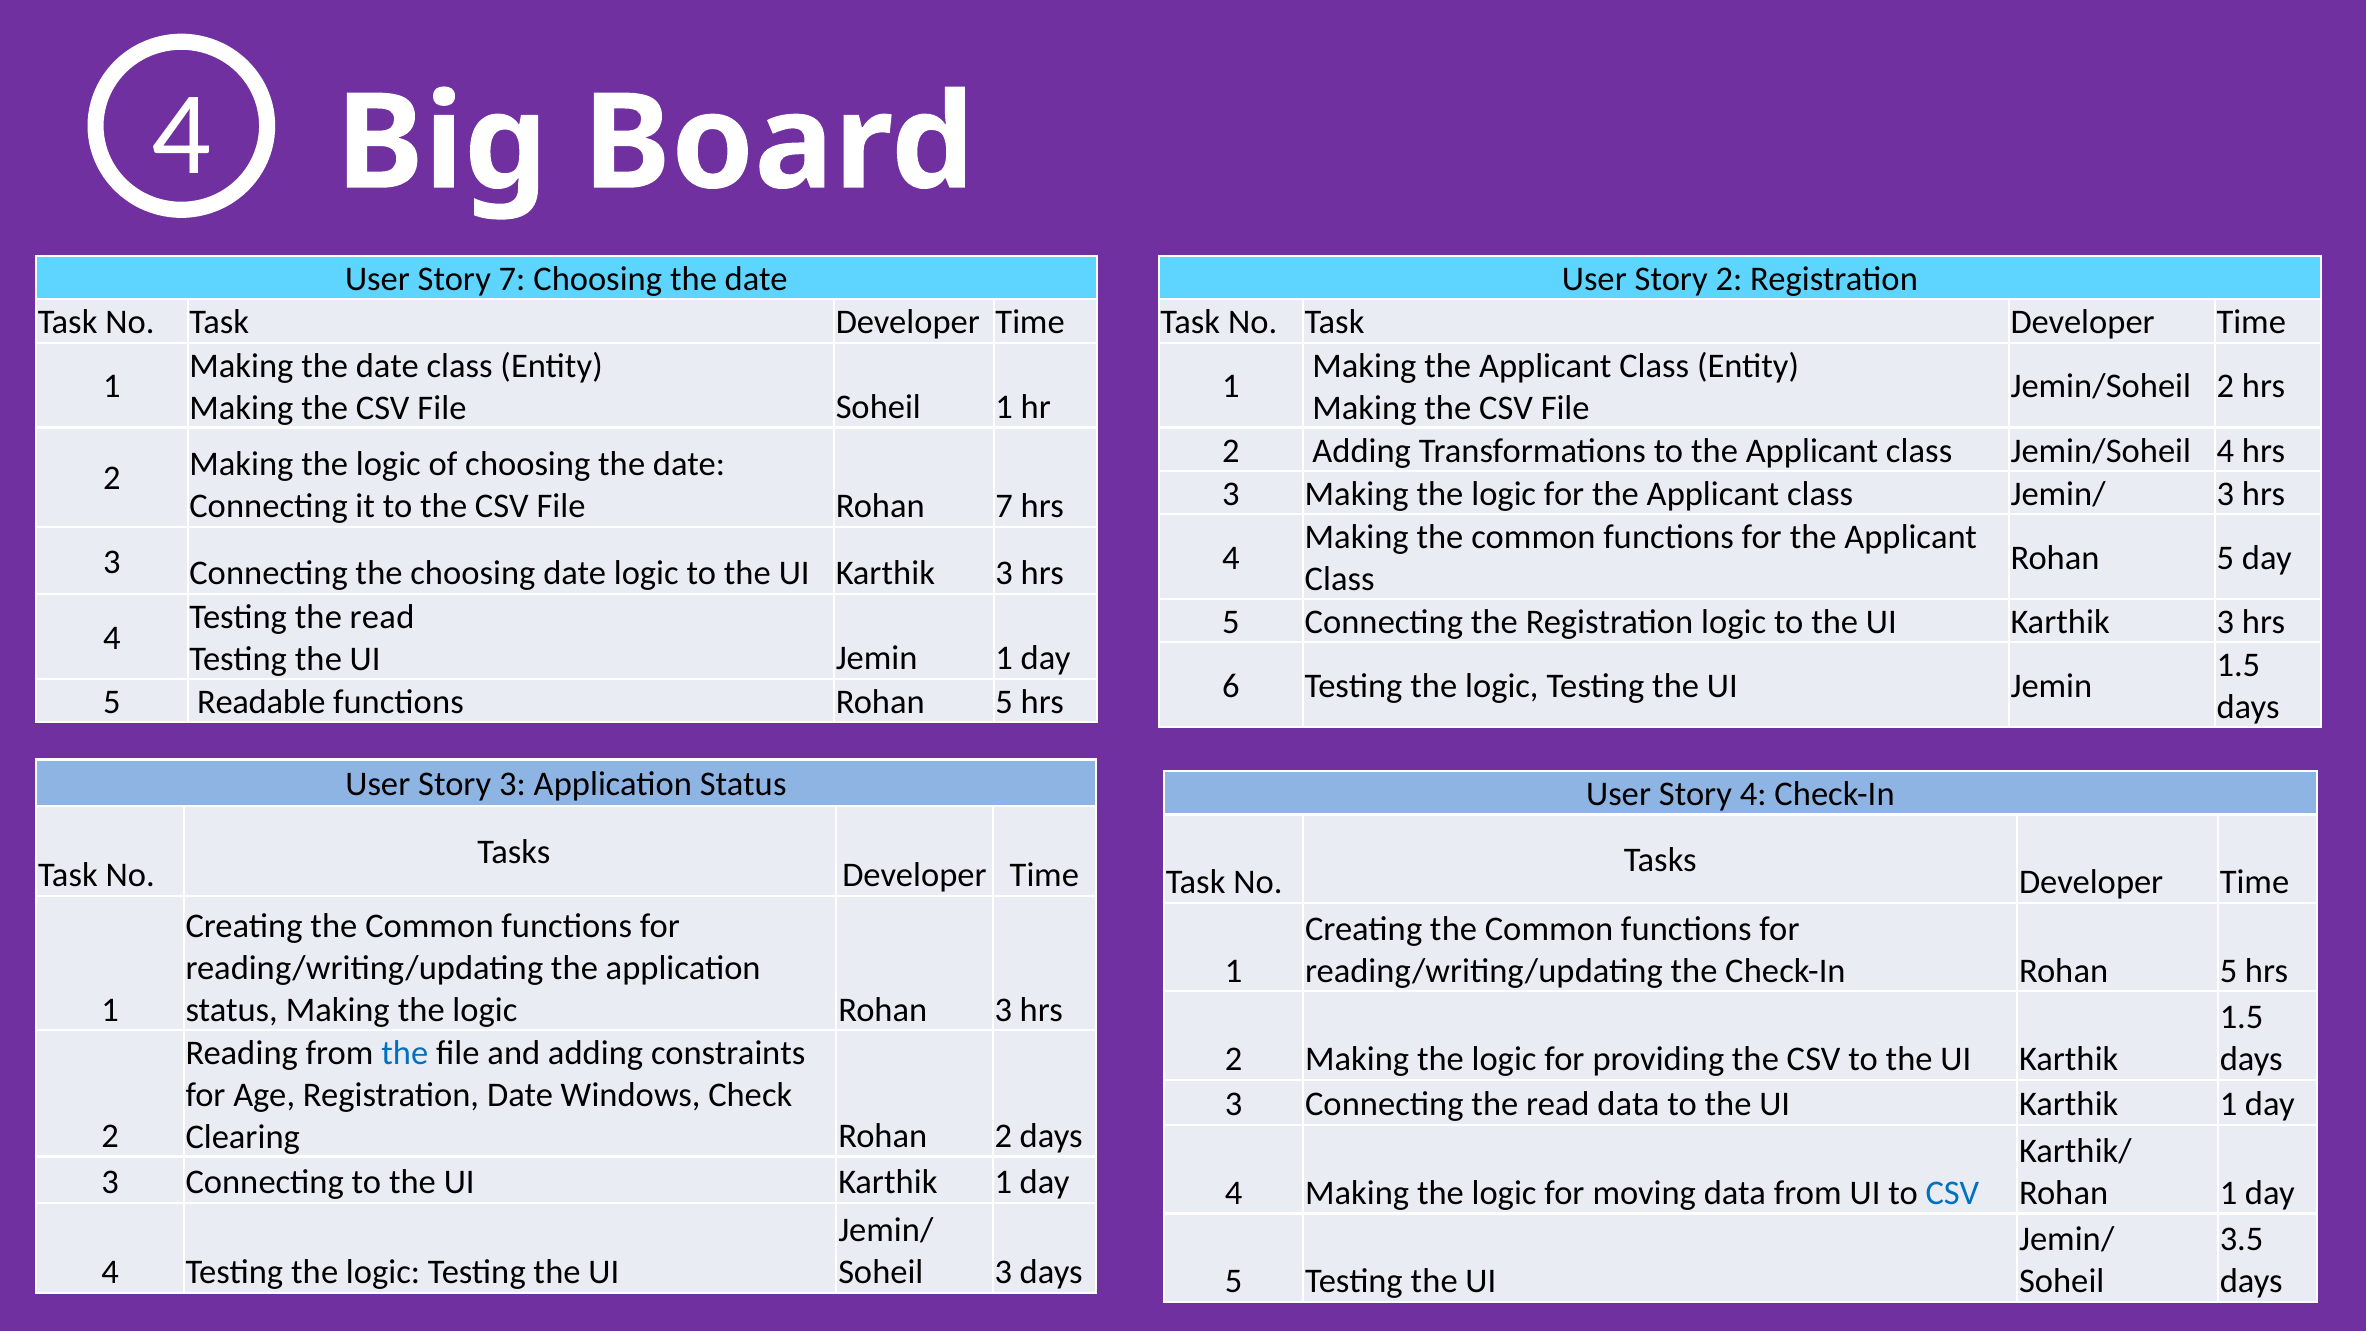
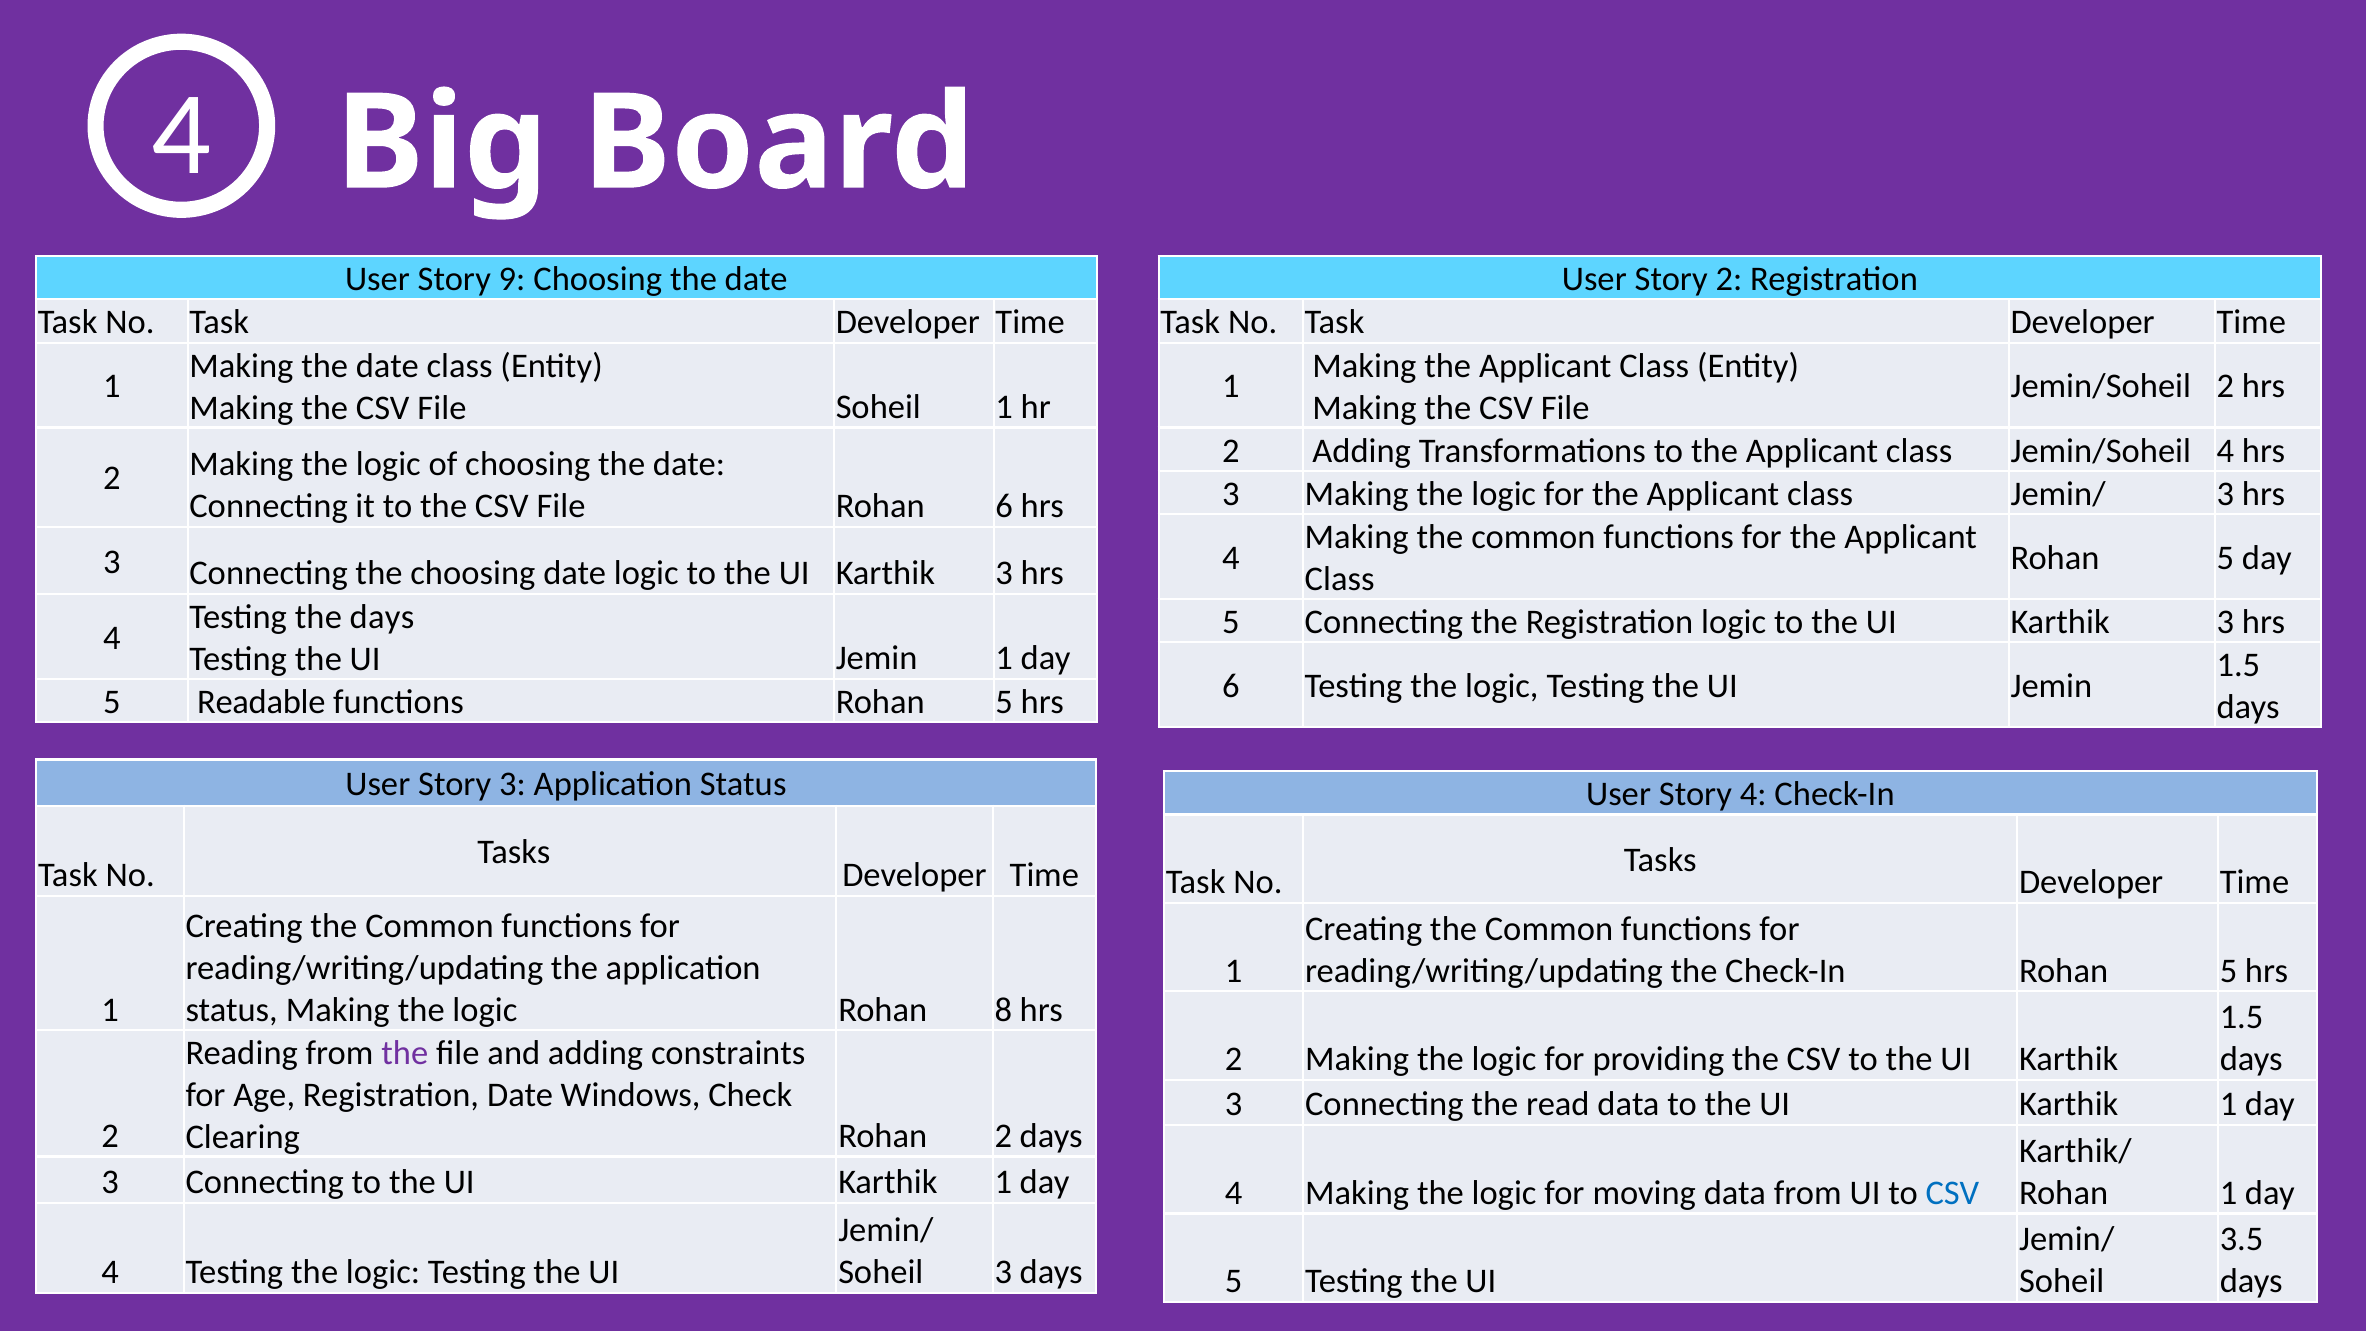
Story 7: 7 -> 9 (512, 279)
Rohan 7: 7 -> 6 (1004, 506)
Testing the read: read -> days (382, 617)
Rohan 3: 3 -> 8 (1003, 1010)
the colour: blue -> purple (405, 1053)
